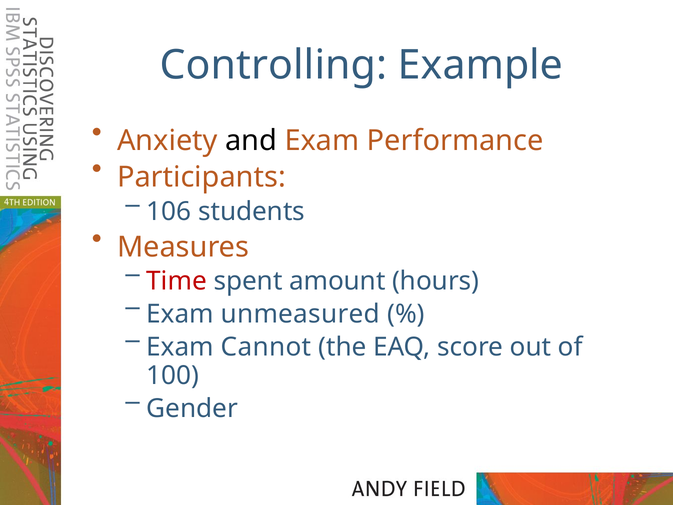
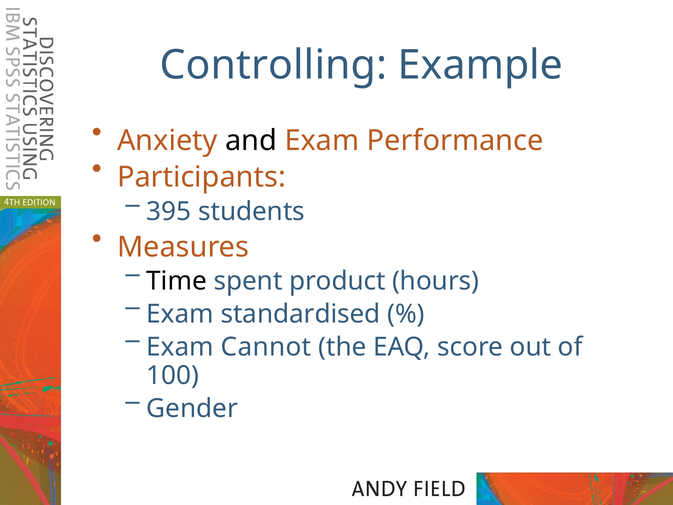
106: 106 -> 395 (169, 211)
Time colour: red -> black (177, 281)
amount: amount -> product (337, 281)
unmeasured: unmeasured -> standardised (301, 314)
